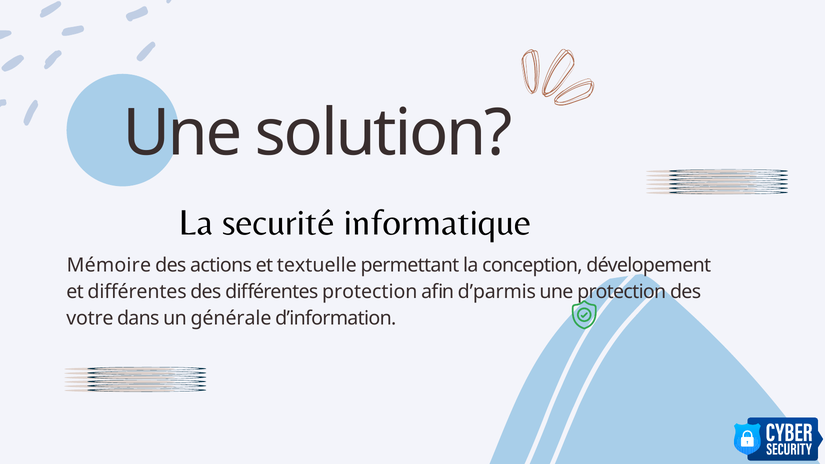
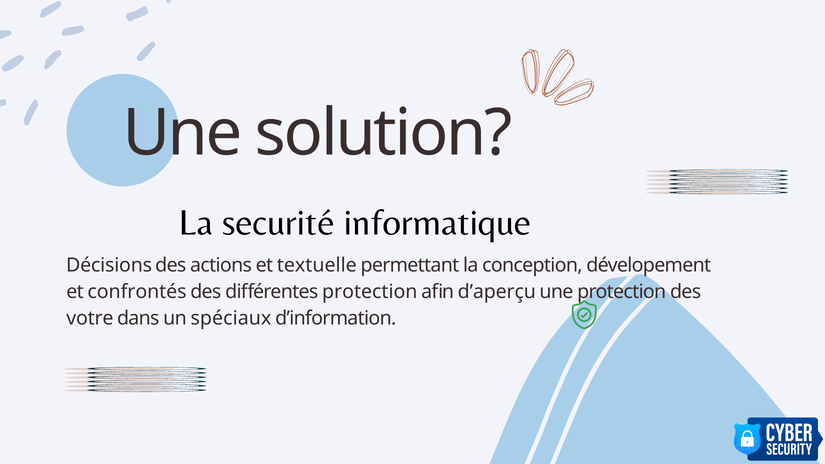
Mémoire: Mémoire -> Décisions (109, 265)
et différentes: différentes -> confrontés (137, 292)
d’parmis: d’parmis -> d’aperçu (497, 292)
générale: générale -> spéciaux (231, 318)
